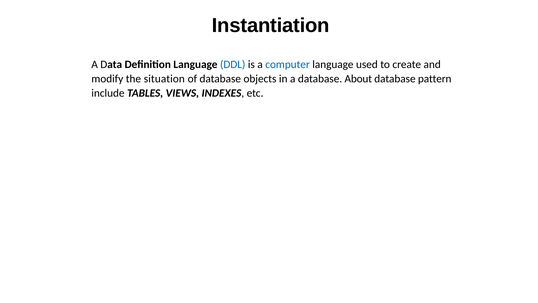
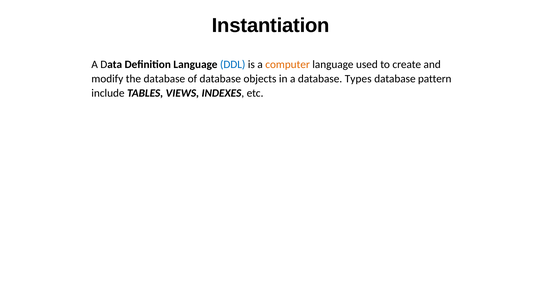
computer colour: blue -> orange (288, 64)
the situation: situation -> database (164, 79)
About: About -> Types (358, 79)
